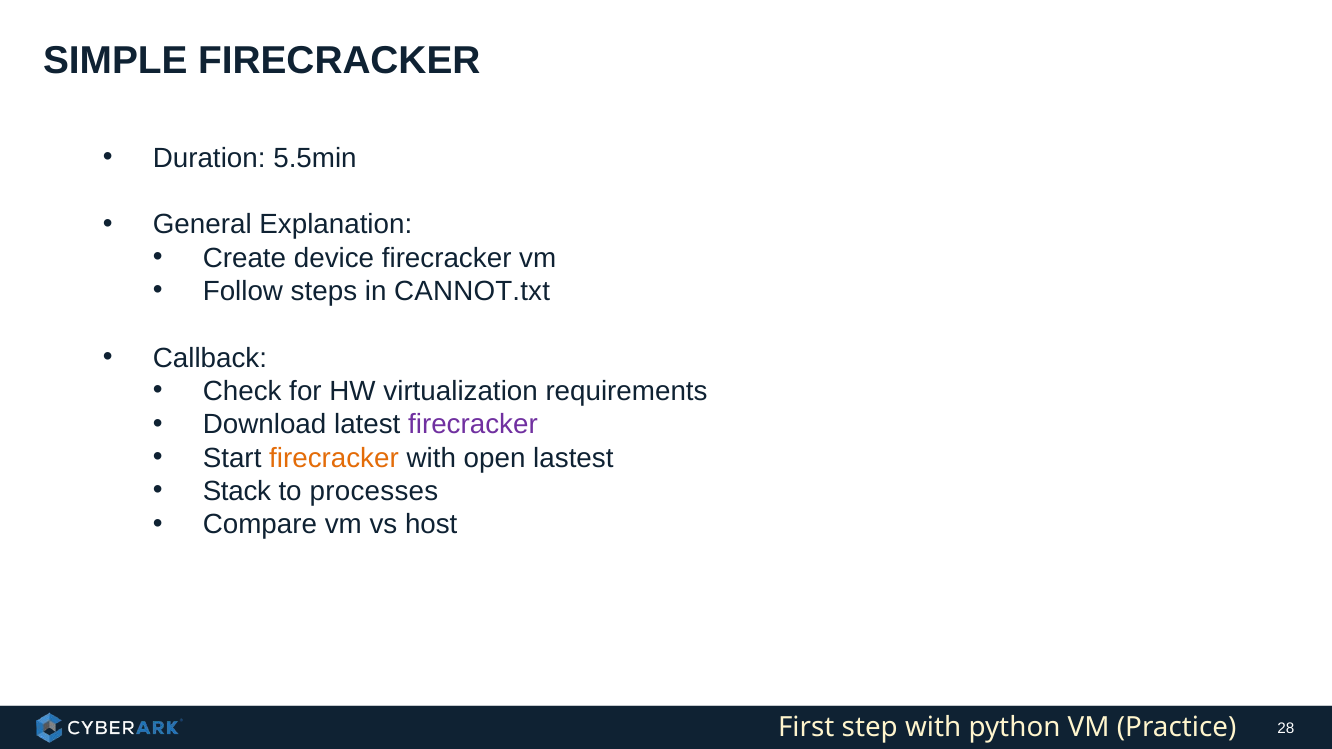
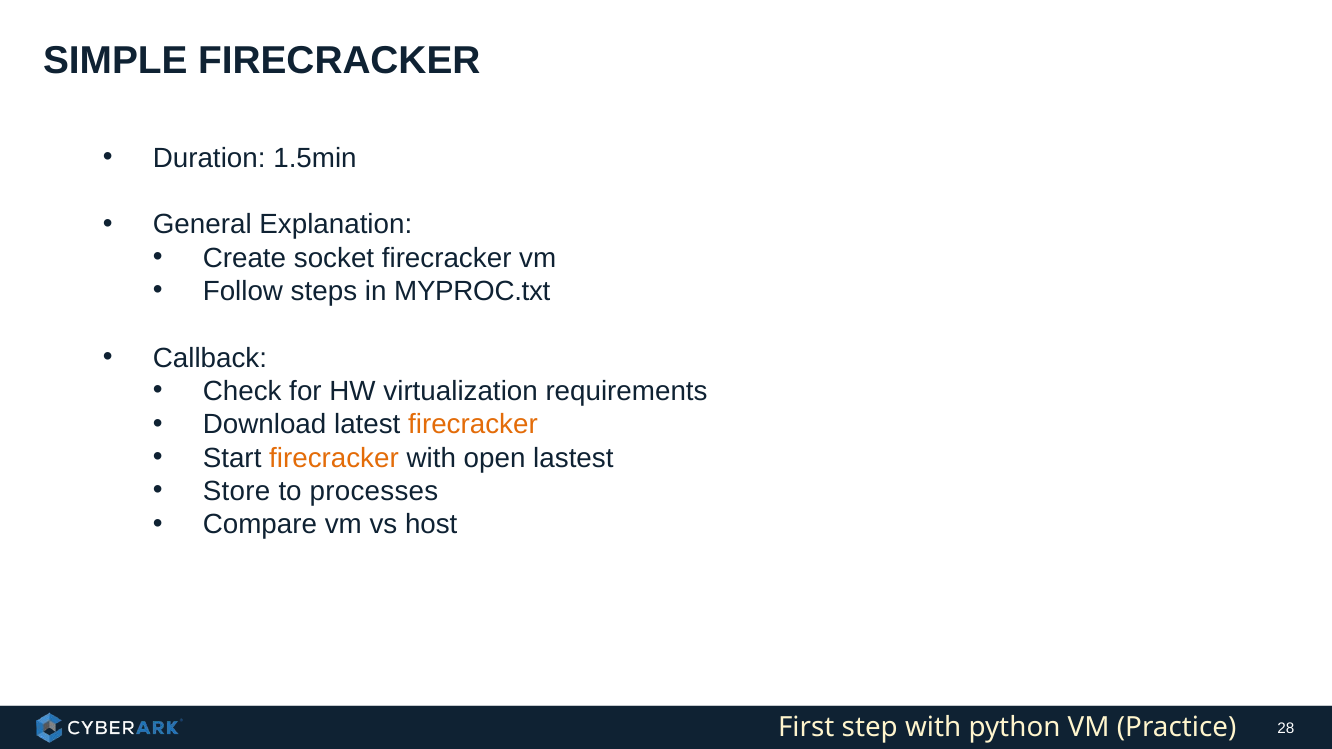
5.5min: 5.5min -> 1.5min (315, 158)
device: device -> socket (334, 258)
CANNOT.txt: CANNOT.txt -> MYPROC.txt (472, 291)
firecracker colour: purple -> orange (473, 425)
Stack: Stack -> Store (237, 491)
